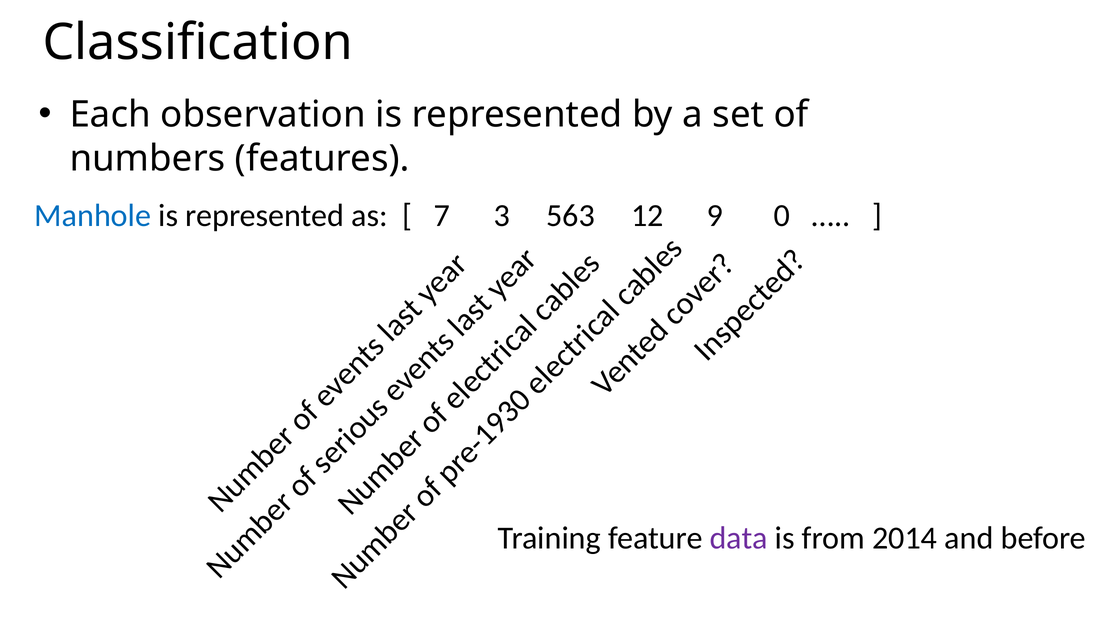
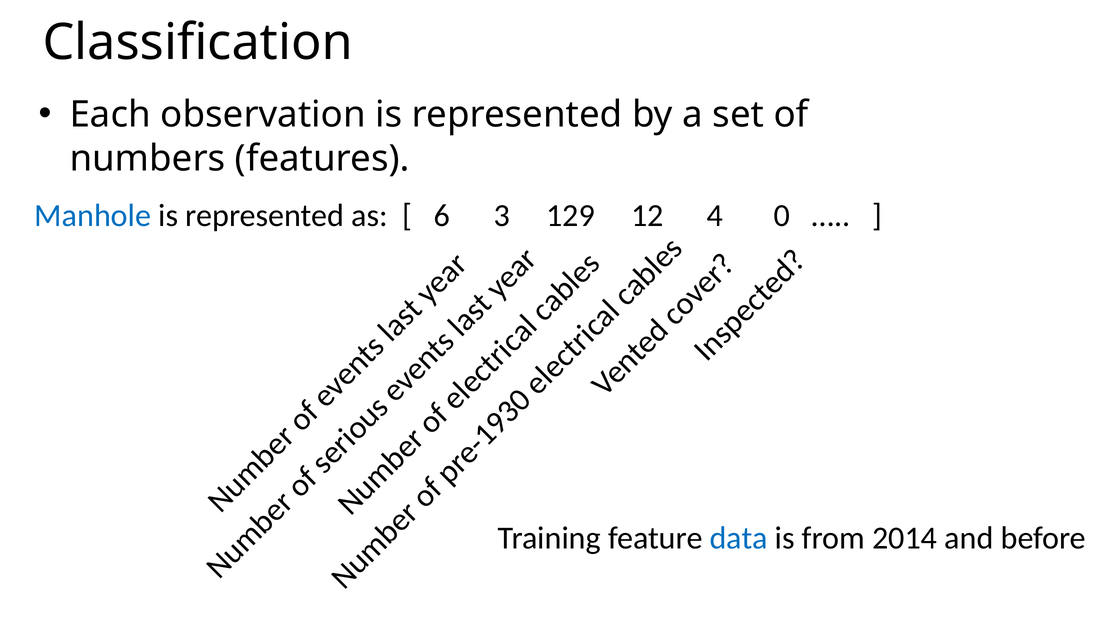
7: 7 -> 6 (442, 216)
563: 563 -> 129 (570, 216)
12 9: 9 -> 4 (715, 216)
data colour: purple -> blue (739, 538)
